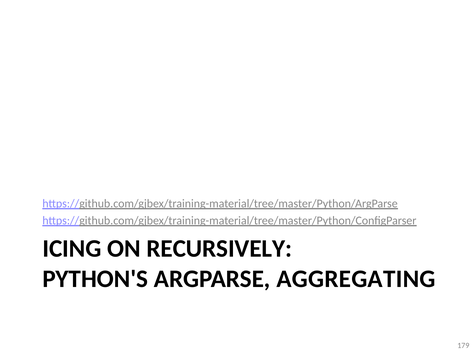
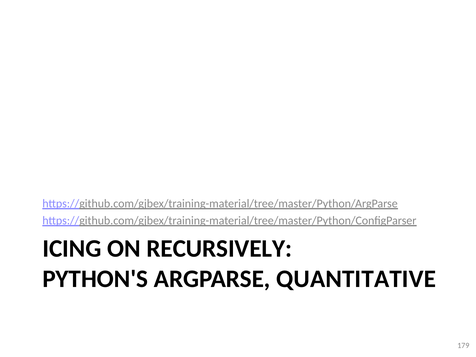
AGGREGATING: AGGREGATING -> QUANTITATIVE (356, 279)
